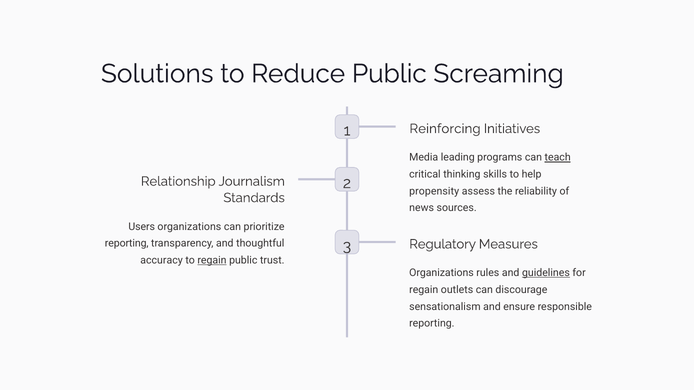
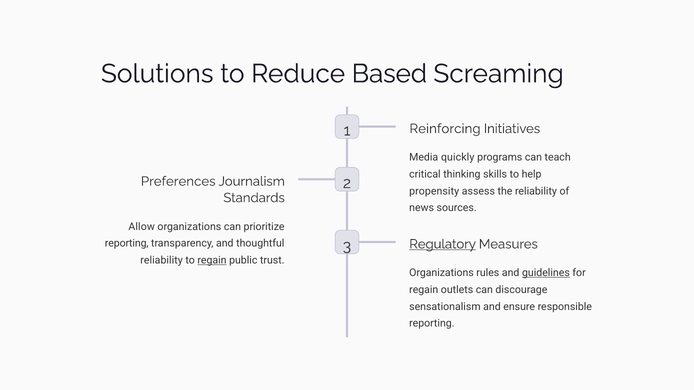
Reduce Public: Public -> Based (389, 74)
leading: leading -> quickly (458, 158)
teach underline: present -> none (558, 158)
Relationship: Relationship -> Preferences (178, 182)
Users: Users -> Allow (142, 227)
Regulatory underline: none -> present (443, 244)
accuracy: accuracy -> reliability (162, 260)
